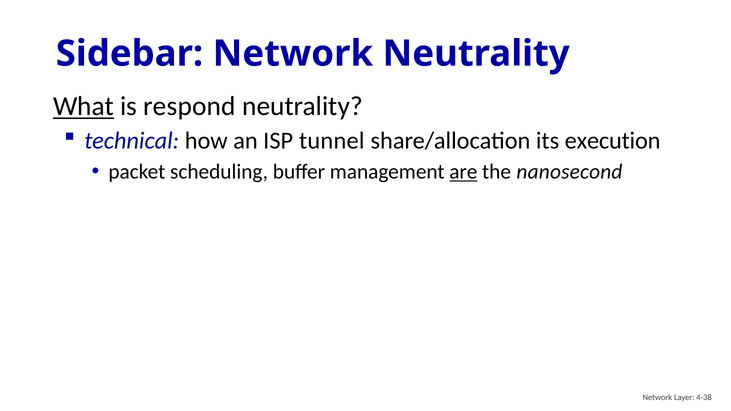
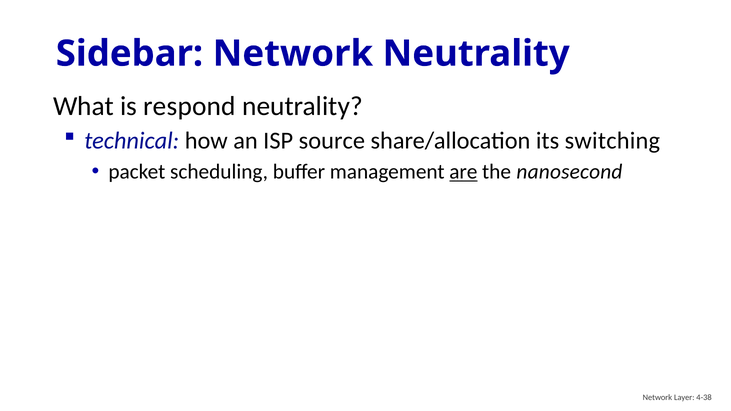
What underline: present -> none (83, 106)
tunnel: tunnel -> source (332, 141)
execution: execution -> switching (612, 141)
